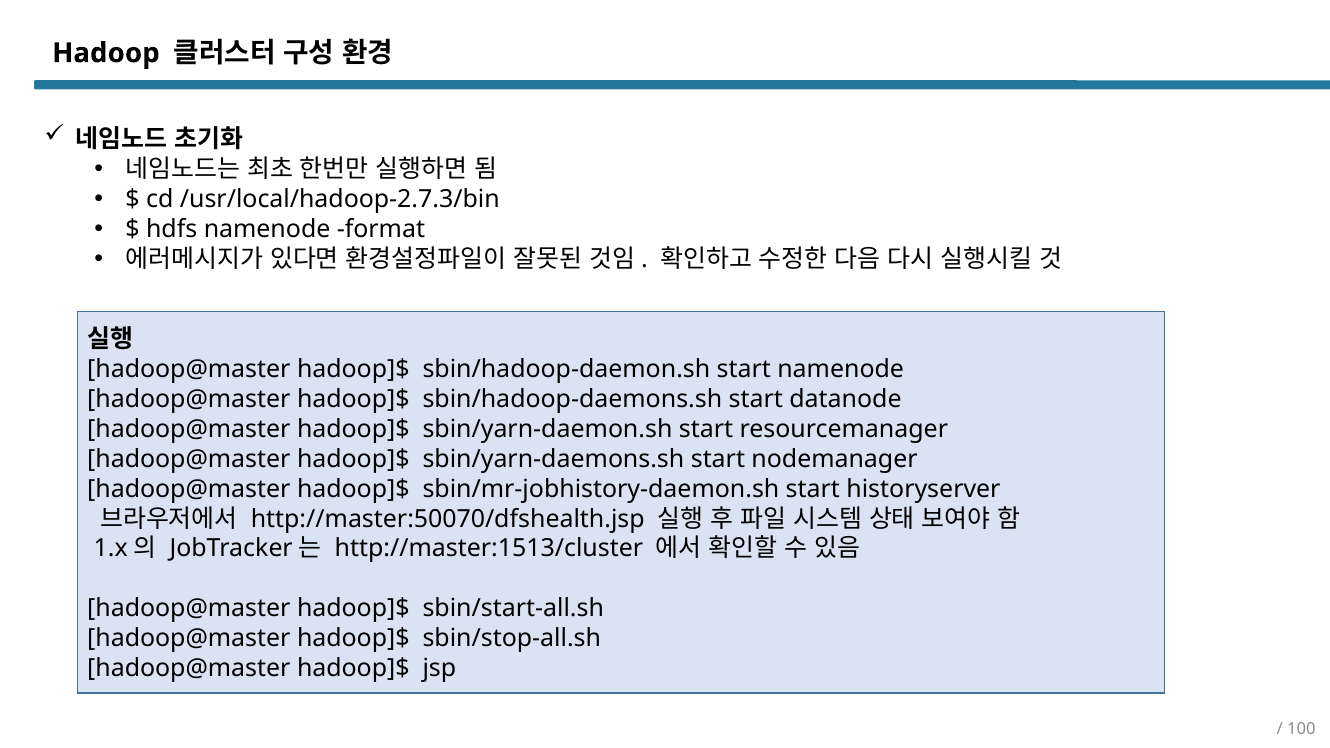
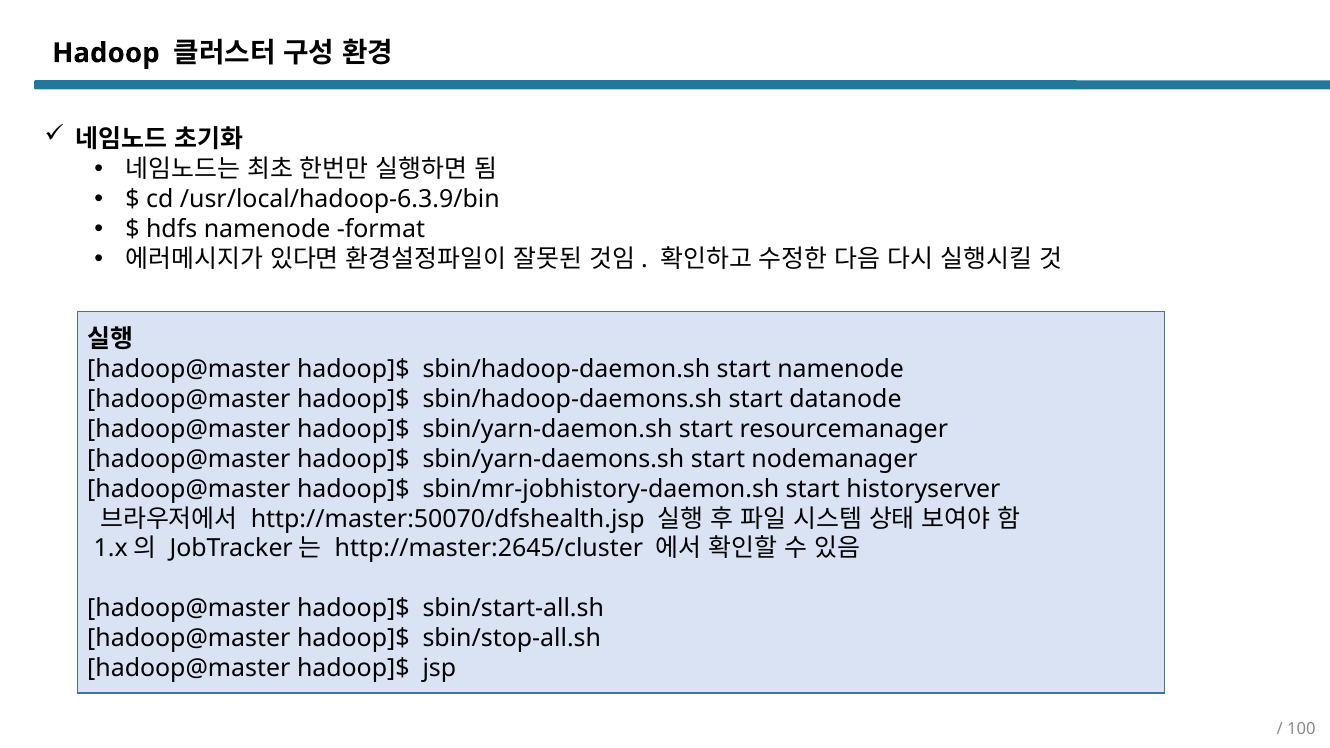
/usr/local/hadoop-2.7.3/bin: /usr/local/hadoop-2.7.3/bin -> /usr/local/hadoop-6.3.9/bin (340, 200)
http://master:1513/cluster: http://master:1513/cluster -> http://master:2645/cluster (489, 549)
